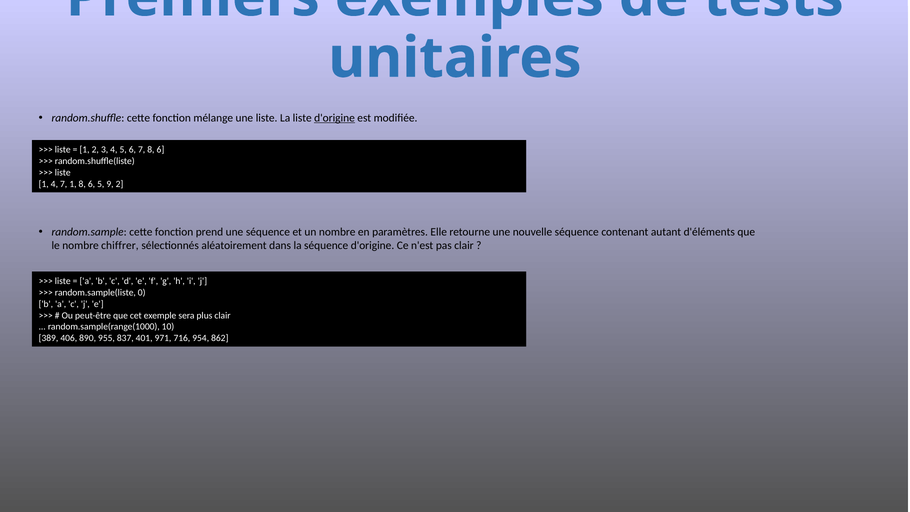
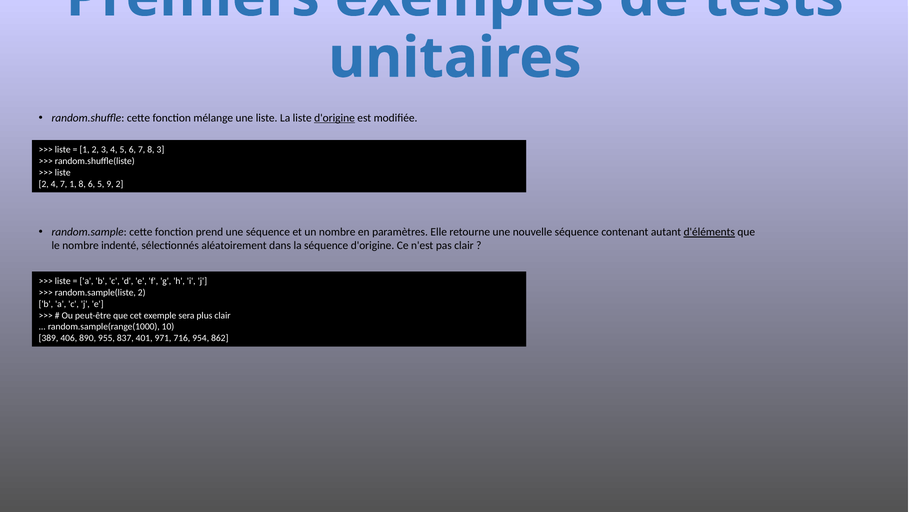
7 8 6: 6 -> 3 (160, 150)
1: 1 -> 2 (44, 184)
d'éléments underline: none -> present (709, 232)
chiffrer: chiffrer -> indenté (120, 246)
random.sample(liste 0: 0 -> 2 (142, 293)
